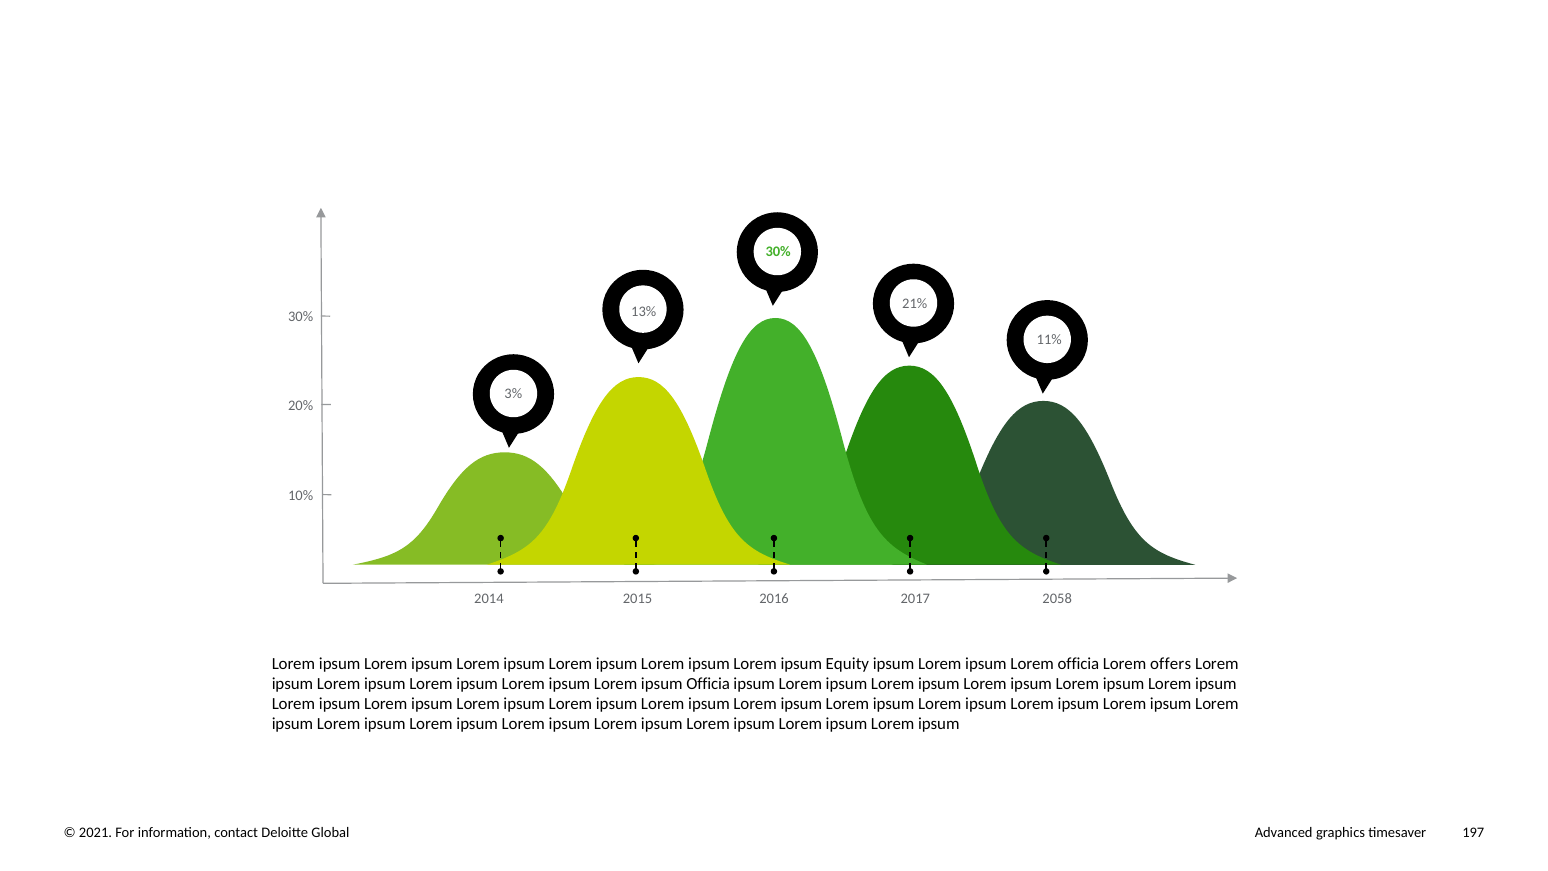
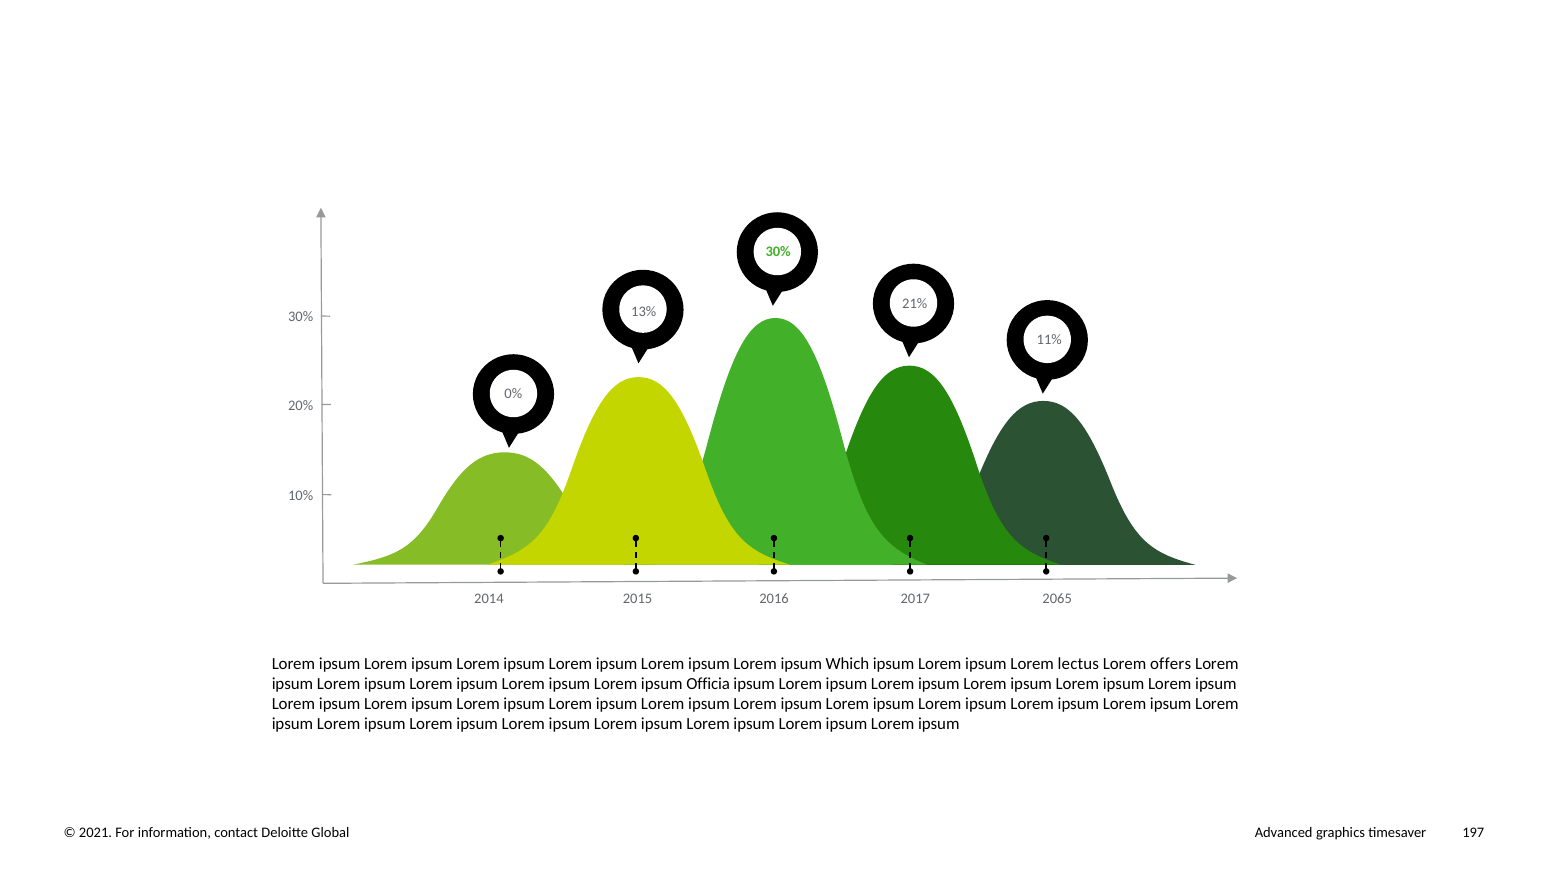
3%: 3% -> 0% (513, 394)
2058: 2058 -> 2065 (1057, 599)
Equity: Equity -> Which (847, 663)
Lorem officia: officia -> lectus (1078, 663)
